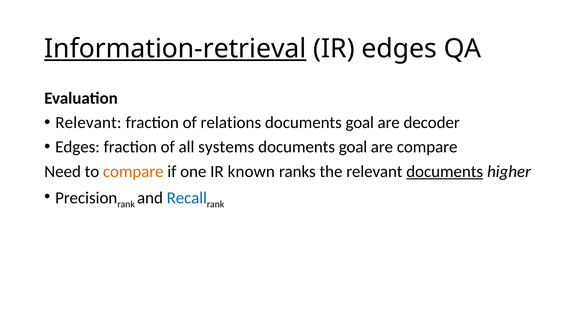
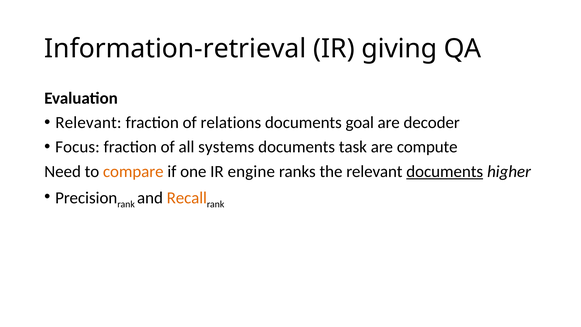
Information-retrieval underline: present -> none (175, 49)
IR edges: edges -> giving (399, 49)
Edges: Edges -> Focus (77, 147)
goal: goal -> task (353, 147)
are compare: compare -> compute (427, 147)
known: known -> engine (251, 171)
Recall colour: blue -> orange (187, 198)
